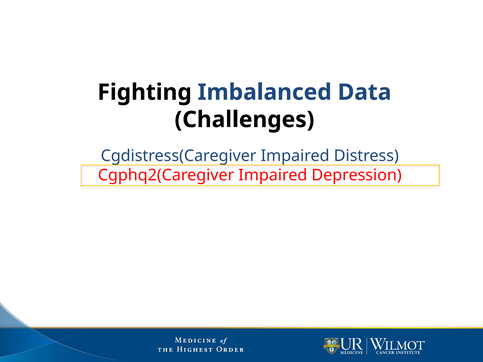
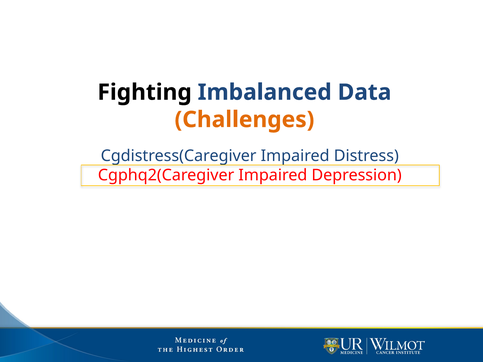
Challenges colour: black -> orange (244, 120)
